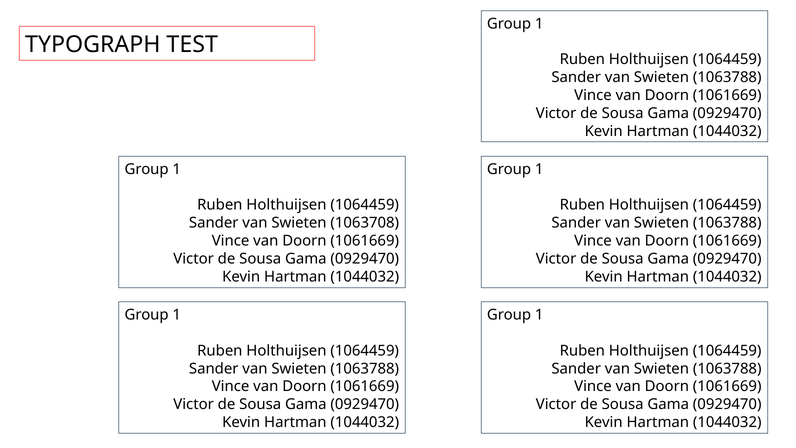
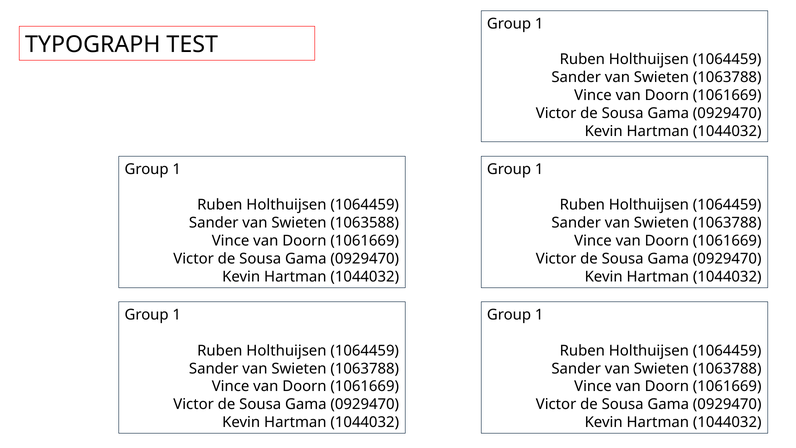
1063708: 1063708 -> 1063588 (365, 223)
